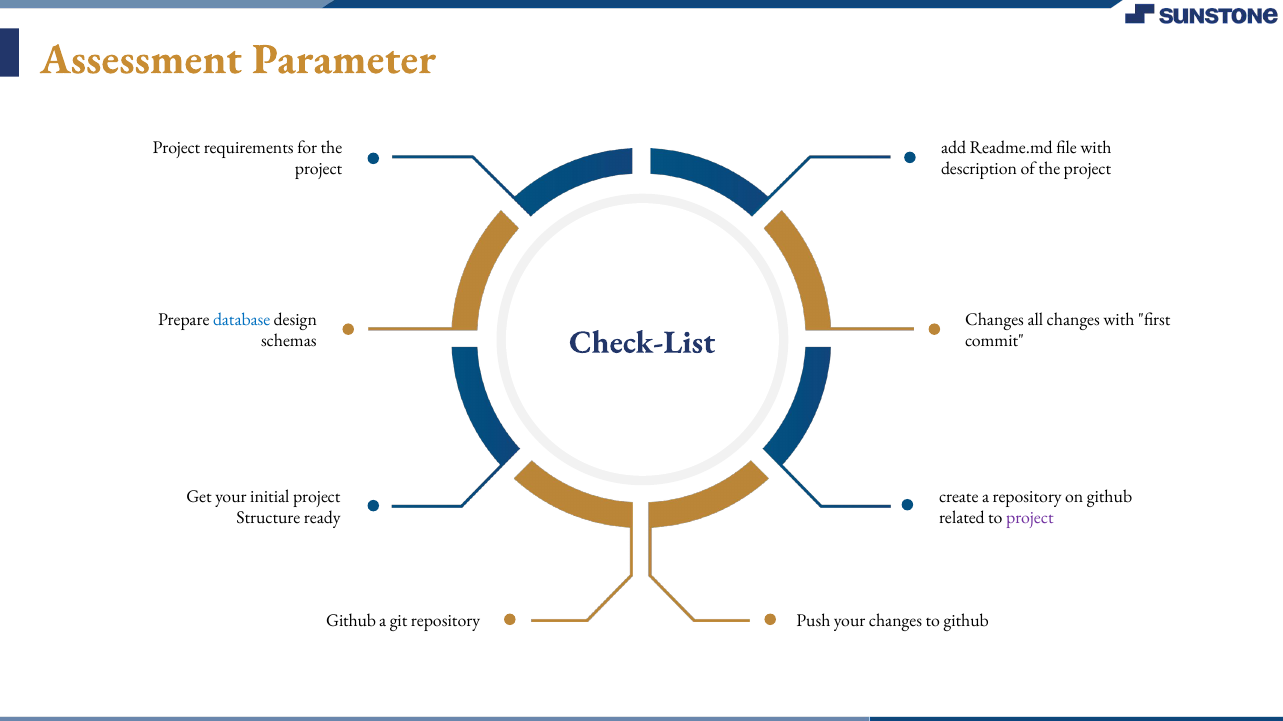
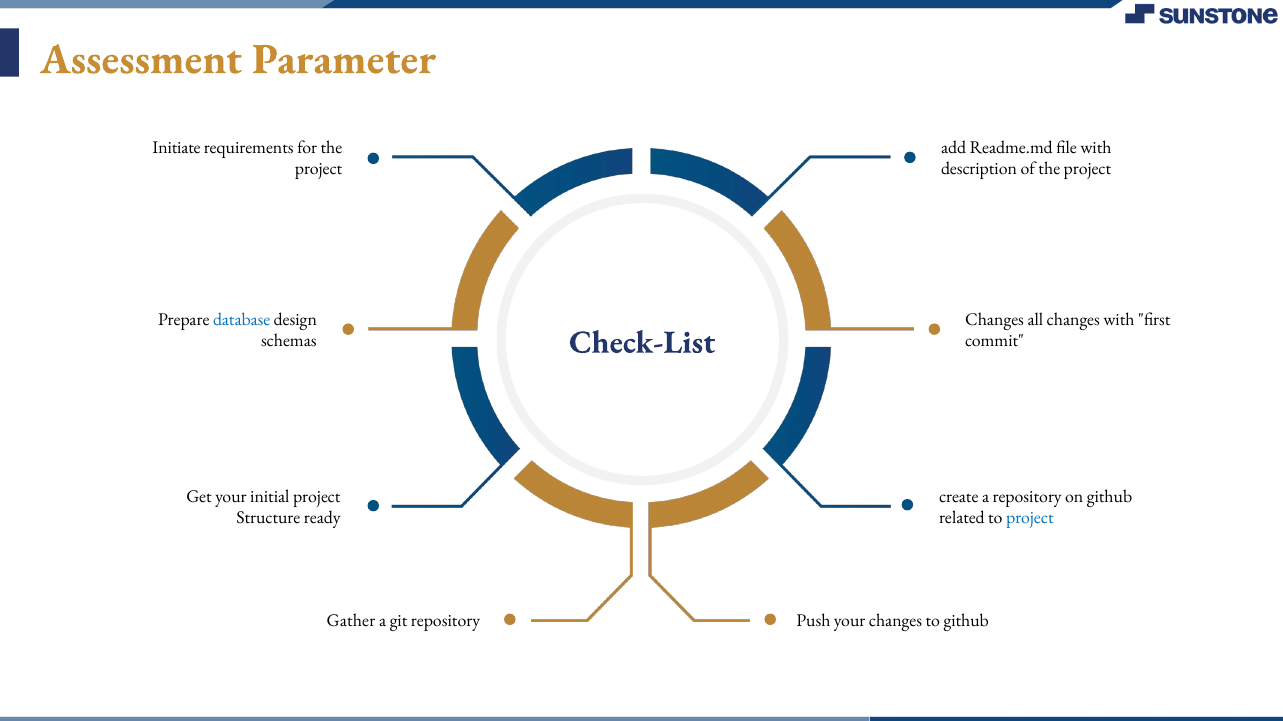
Project: Project -> Initiate (177, 148)
project colour: purple -> blue (1030, 518)
Github: Github -> Gather (351, 621)
